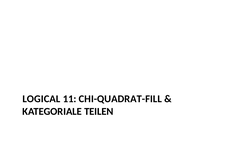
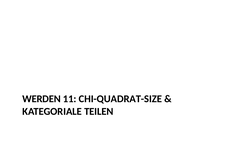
LOGICAL: LOGICAL -> WERDEN (41, 99)
CHI-QUADRAT-FILL: CHI-QUADRAT-FILL -> CHI-QUADRAT-SIZE (120, 99)
